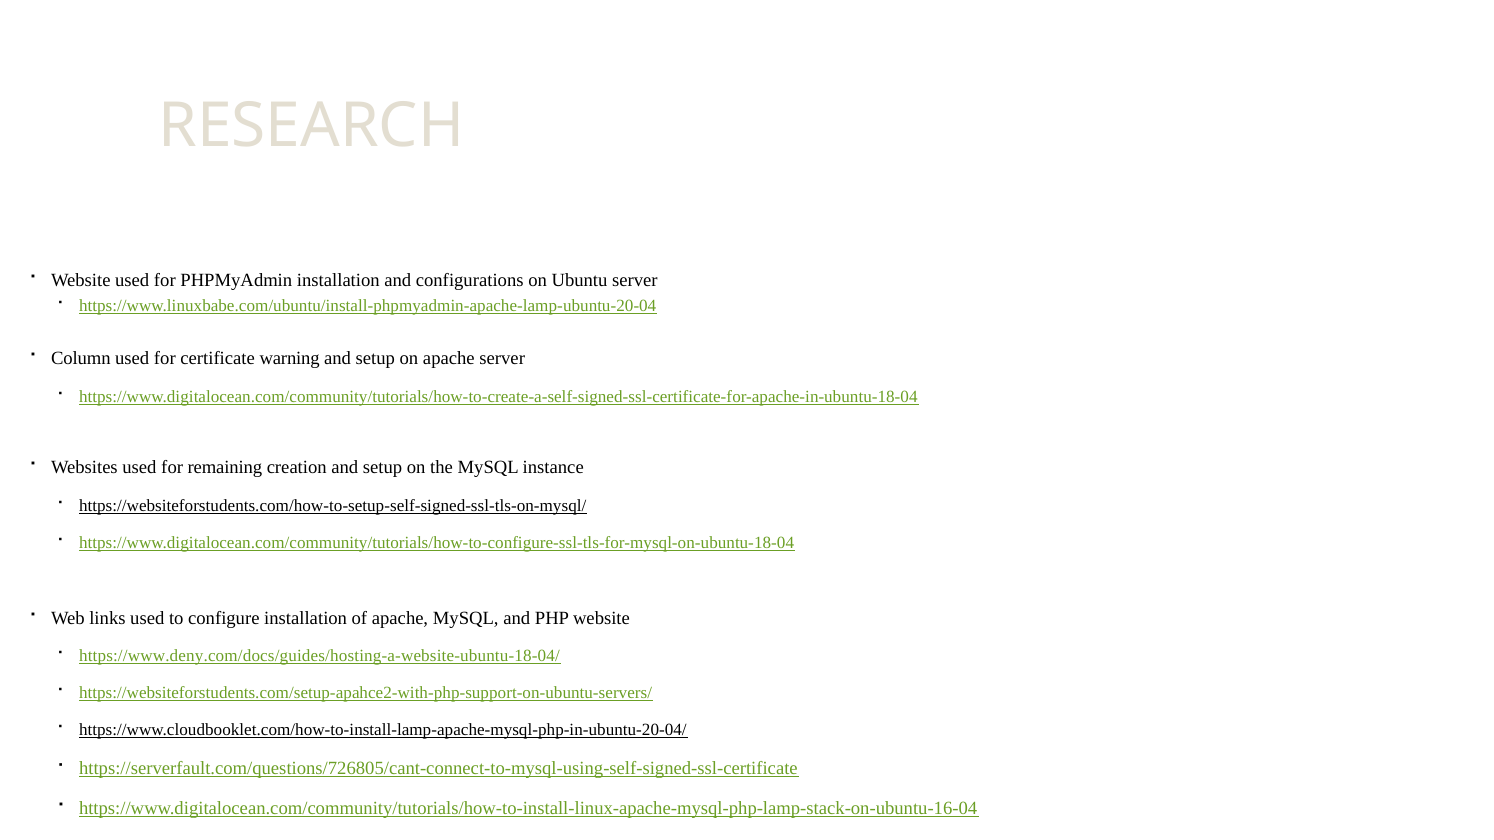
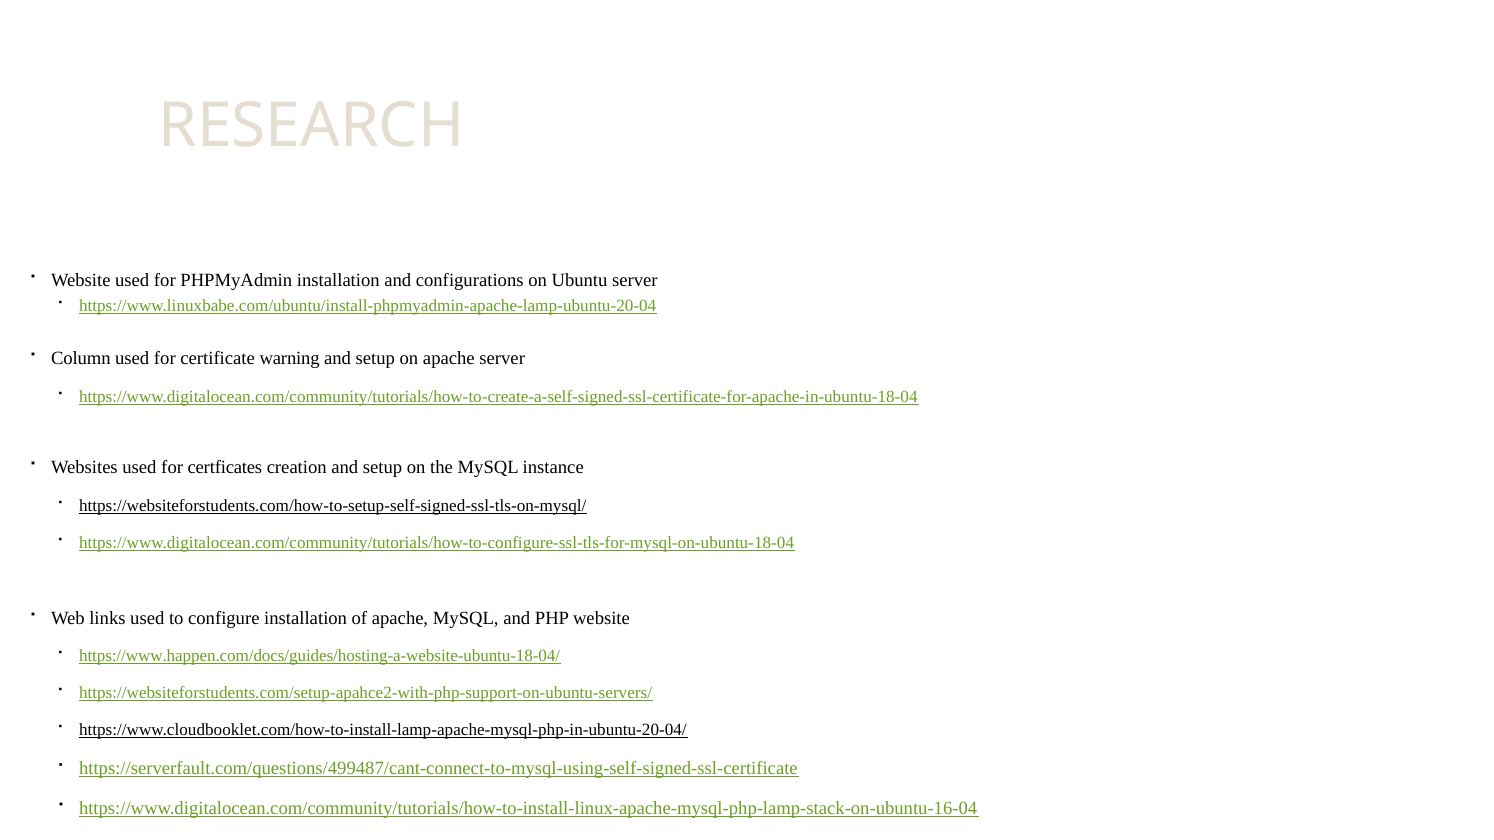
remaining: remaining -> certficates (225, 468)
https://www.deny.com/docs/guides/hosting-a-website-ubuntu-18-04/: https://www.deny.com/docs/guides/hosting-a-website-ubuntu-18-04/ -> https://www.happen.com/docs/guides/hosting-a-website-ubuntu-18-04/ (320, 656)
https://serverfault.com/questions/726805/cant-connect-to-mysql-using-self-signed-ssl-certificate: https://serverfault.com/questions/726805/cant-connect-to-mysql-using-self-signed-ssl-certificate -> https://serverfault.com/questions/499487/cant-connect-to-mysql-using-self-signed-ssl-certificate (438, 769)
